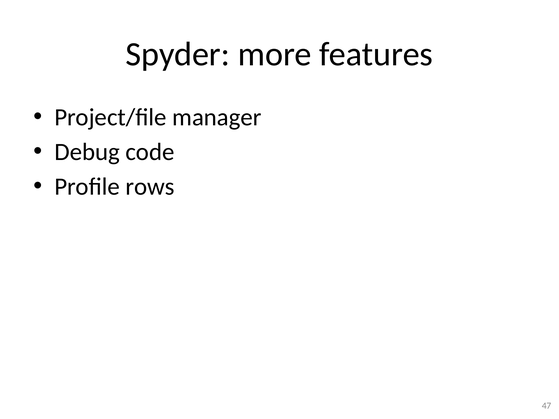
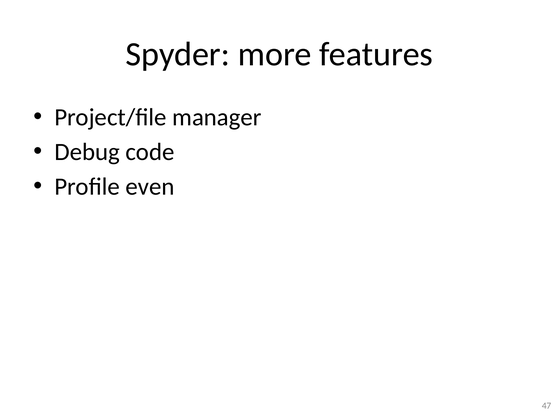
rows: rows -> even (150, 187)
